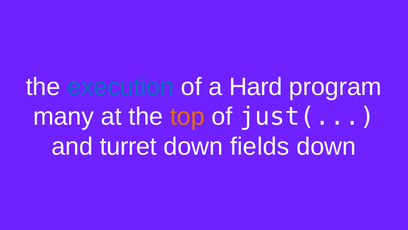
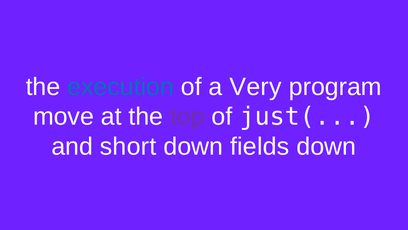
Hard: Hard -> Very (256, 87)
many: many -> move (64, 116)
top colour: orange -> purple (187, 116)
turret: turret -> short (128, 146)
